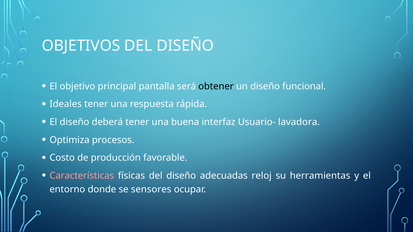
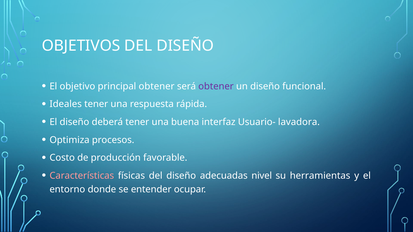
principal pantalla: pantalla -> obtener (157, 86)
obtener colour: black -> purple (216, 86)
reloj: reloj -> nivel (262, 176)
sensores: sensores -> entender (151, 190)
